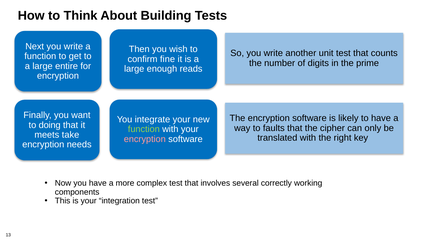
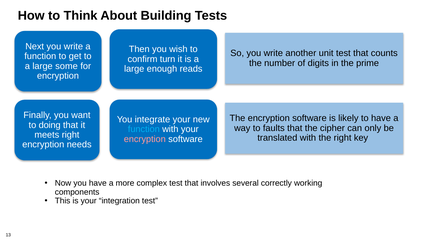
fine: fine -> turn (168, 59)
entire: entire -> some (67, 66)
function colour: light green -> light blue (144, 129)
meets take: take -> right (71, 135)
